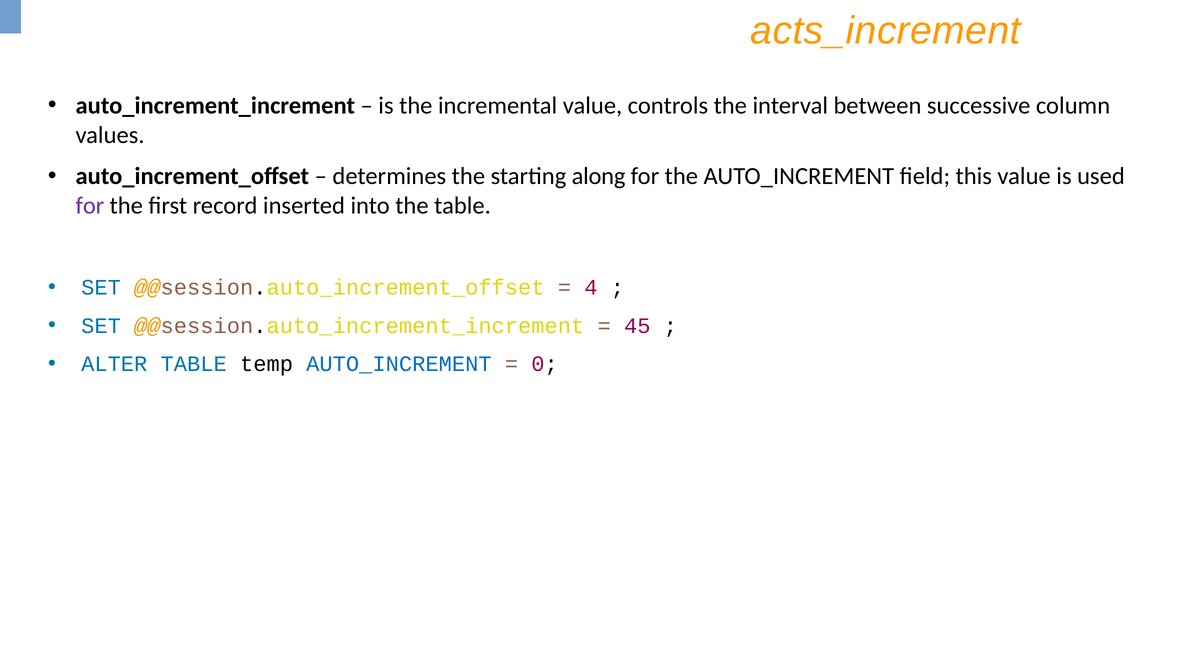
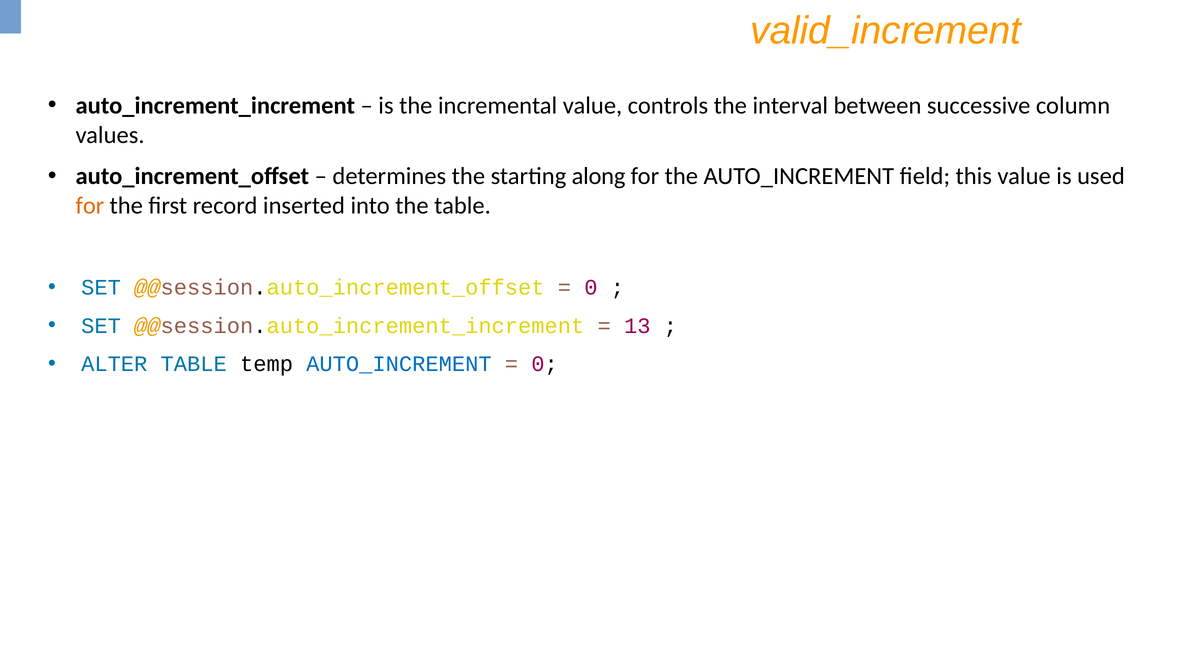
acts_increment: acts_increment -> valid_increment (886, 31)
for colour: purple -> orange (90, 206)
4: 4 -> 0 (591, 288)
45: 45 -> 13 (637, 326)
